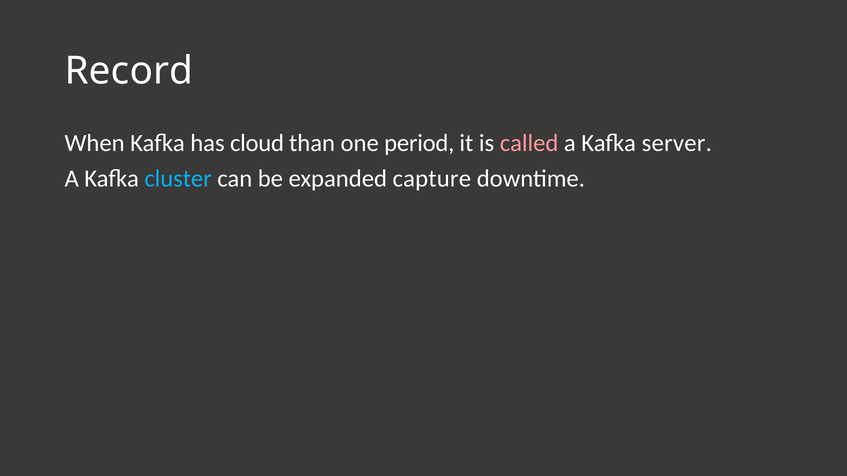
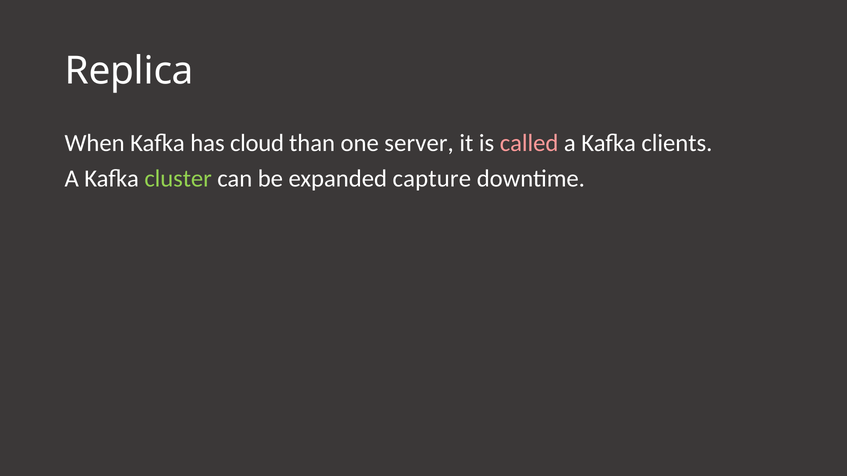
Record: Record -> Replica (129, 71)
period: period -> server (419, 143)
server: server -> clients (677, 143)
cluster colour: light blue -> light green (178, 179)
